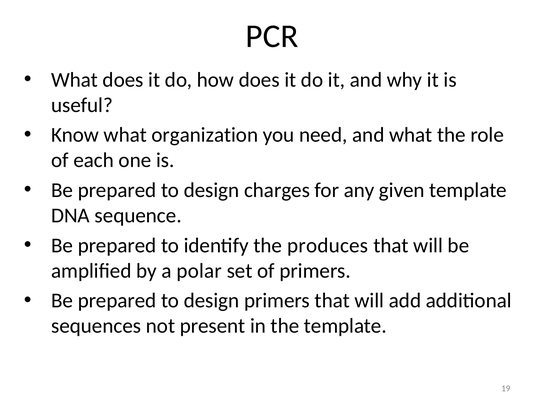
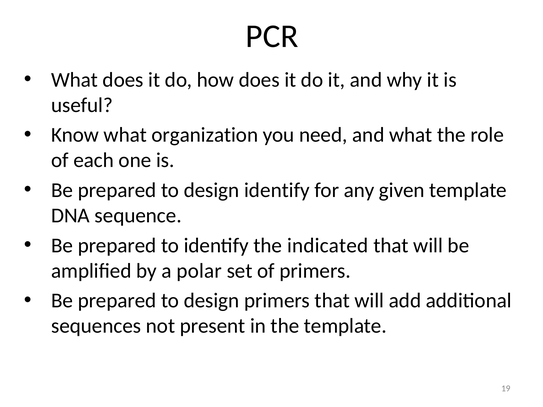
design charges: charges -> identify (277, 190)
produces: produces -> indicated (328, 246)
